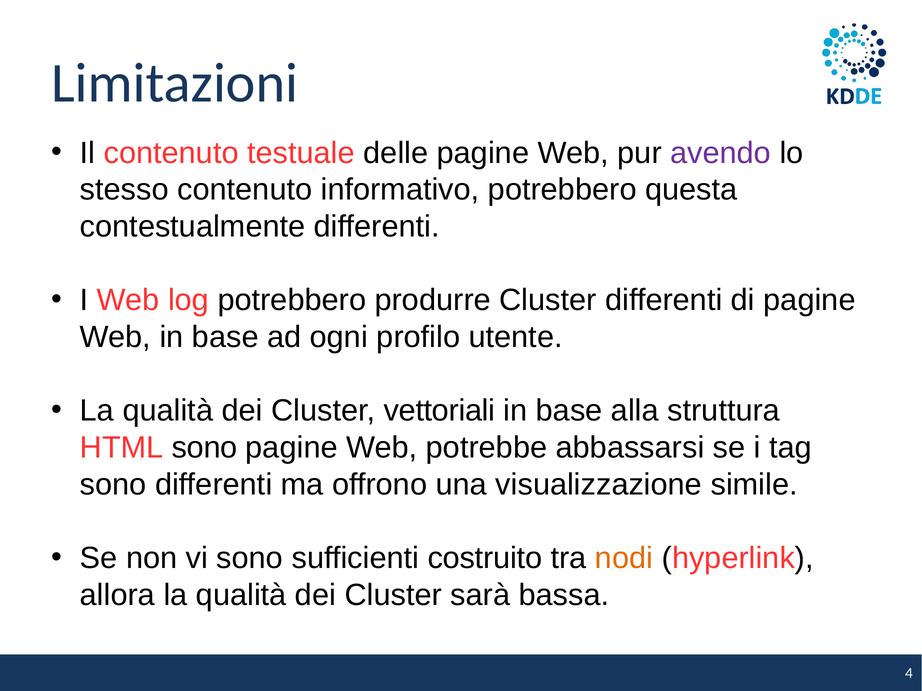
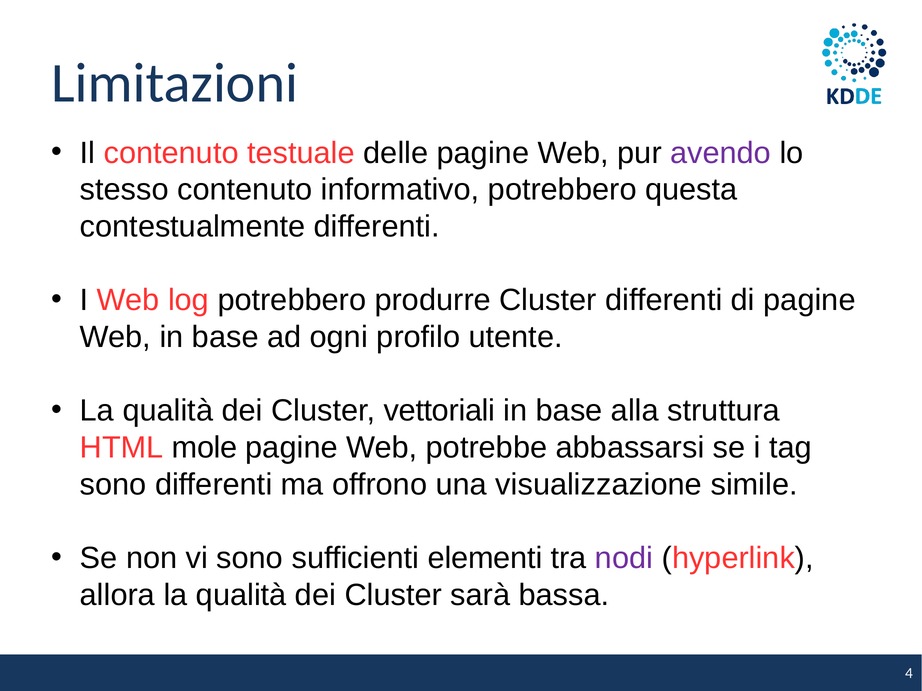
HTML sono: sono -> mole (205, 448)
costruito: costruito -> elementi (485, 559)
nodi colour: orange -> purple (624, 559)
